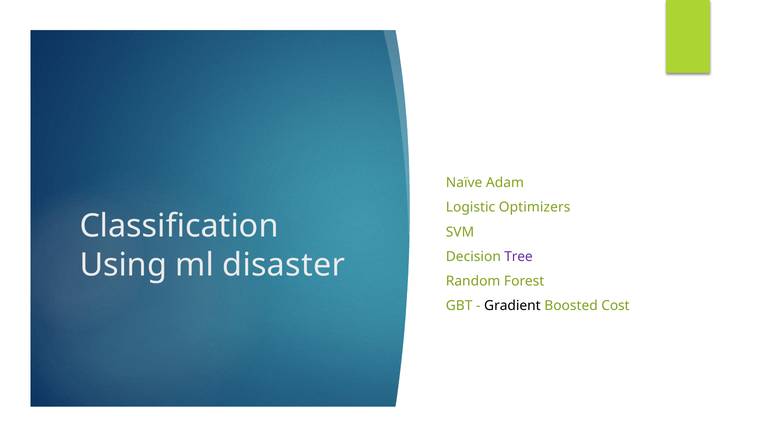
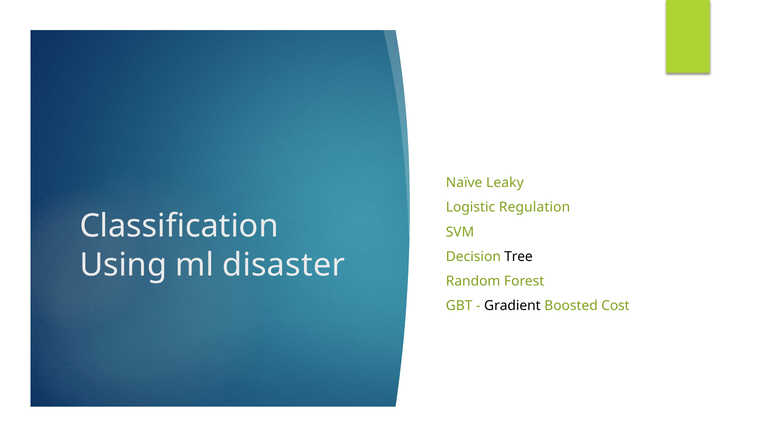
Adam: Adam -> Leaky (505, 183)
Optimizers: Optimizers -> Regulation (535, 208)
Tree colour: purple -> black (519, 257)
